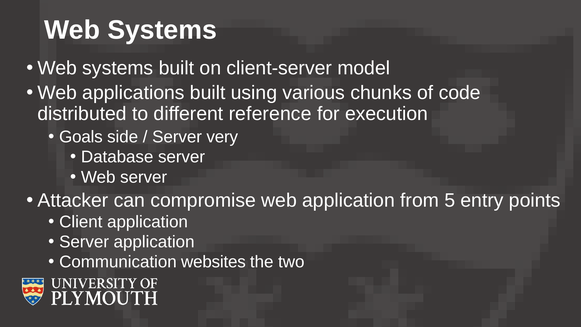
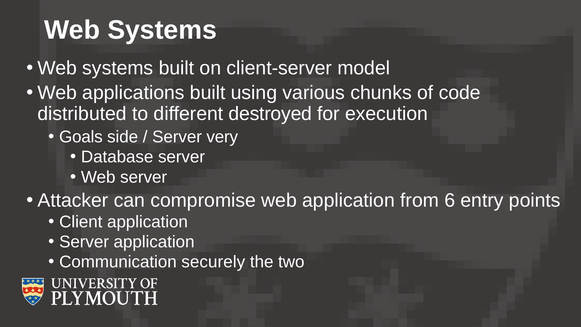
reference: reference -> destroyed (270, 114)
5: 5 -> 6 (450, 200)
websites: websites -> securely (213, 262)
